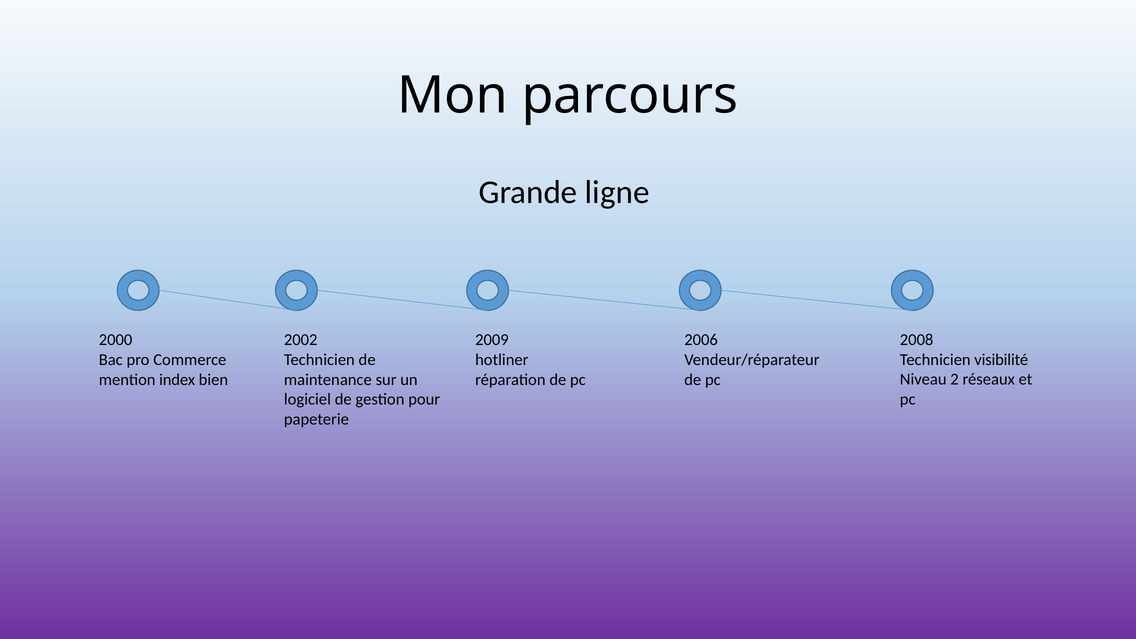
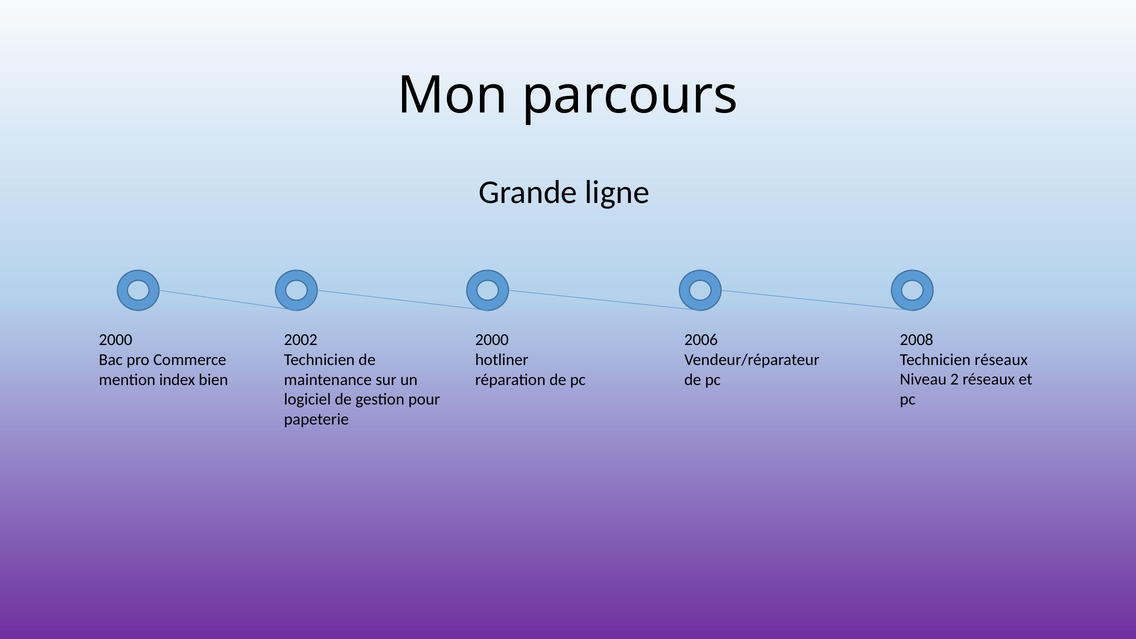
2009: 2009 -> 2000 (492, 340)
Technicien visibilité: visibilité -> réseaux (1001, 360)
